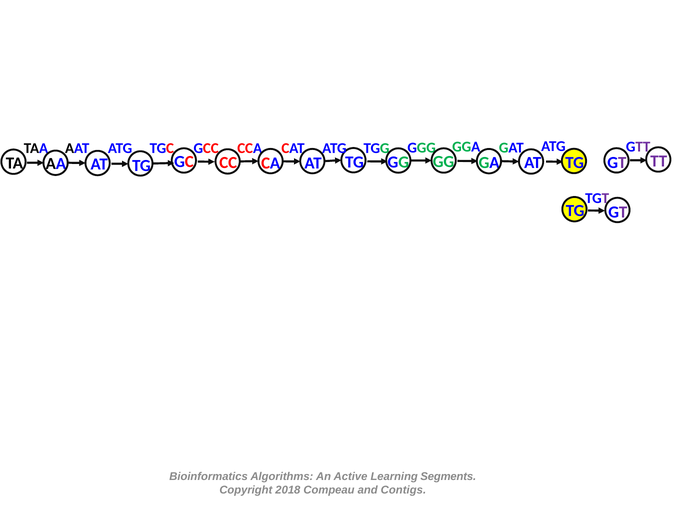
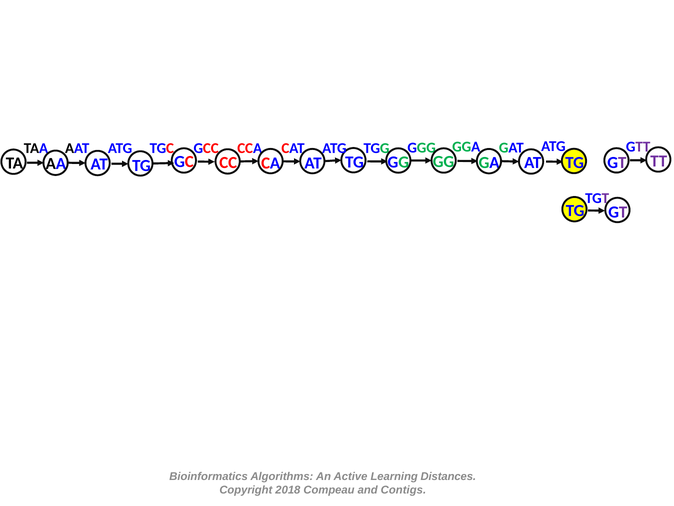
Segments: Segments -> Distances (448, 476)
